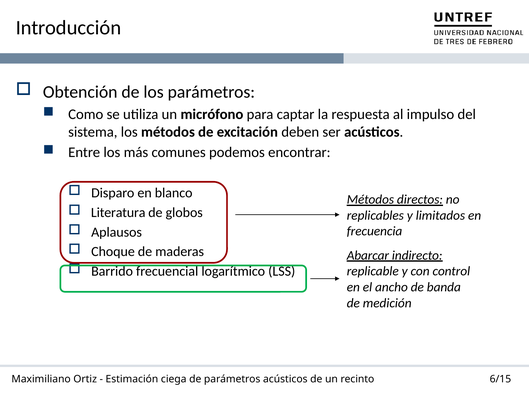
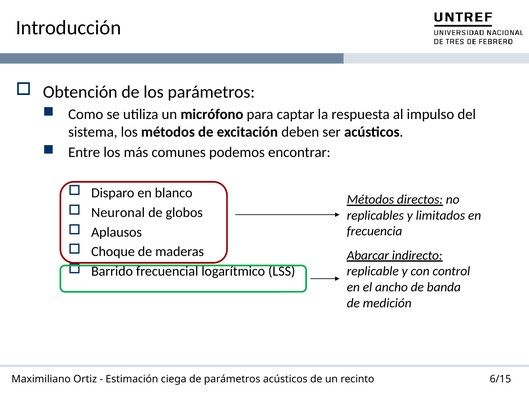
Literatura: Literatura -> Neuronal (118, 212)
